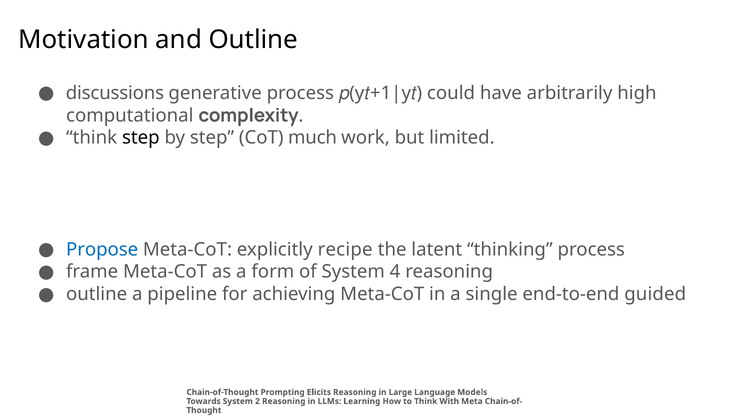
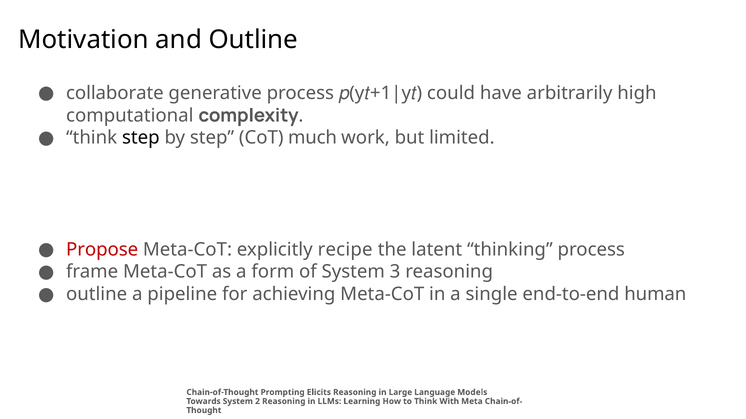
discussions: discussions -> collaborate (115, 93)
Propose colour: blue -> red (102, 250)
4: 4 -> 3 (395, 272)
guided: guided -> human (655, 295)
